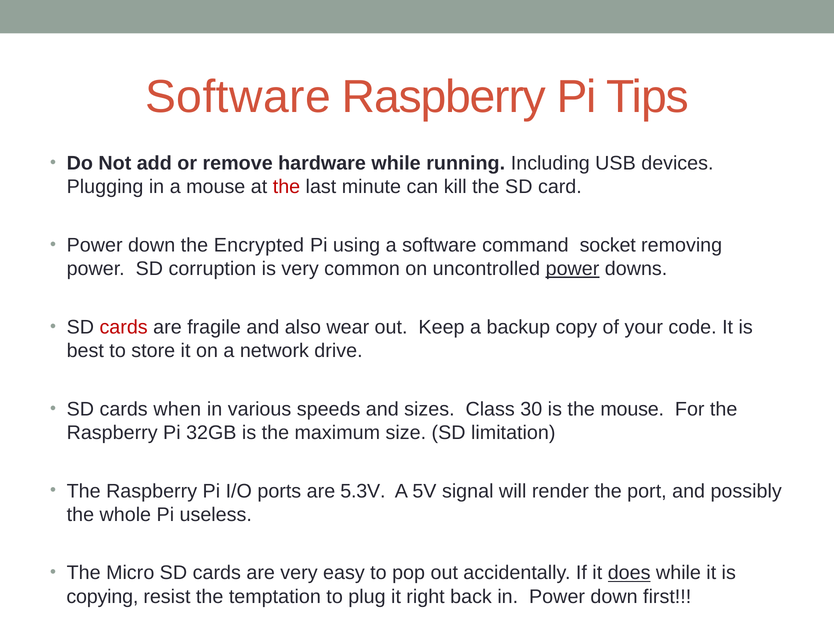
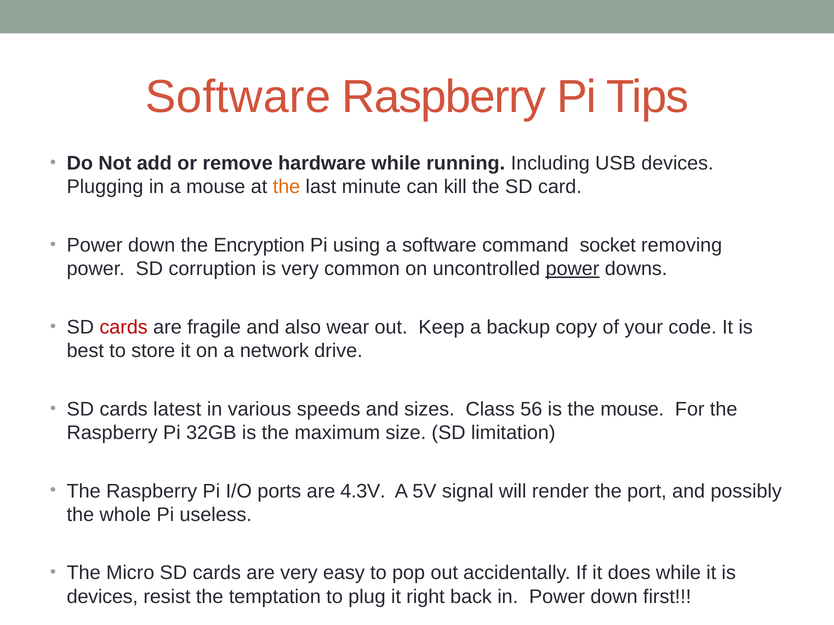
the colour: red -> orange (286, 187)
Encrypted: Encrypted -> Encryption (259, 245)
when: when -> latest (177, 409)
30: 30 -> 56 (531, 409)
5.3V: 5.3V -> 4.3V (363, 491)
does underline: present -> none (629, 573)
copying: copying -> devices (102, 597)
